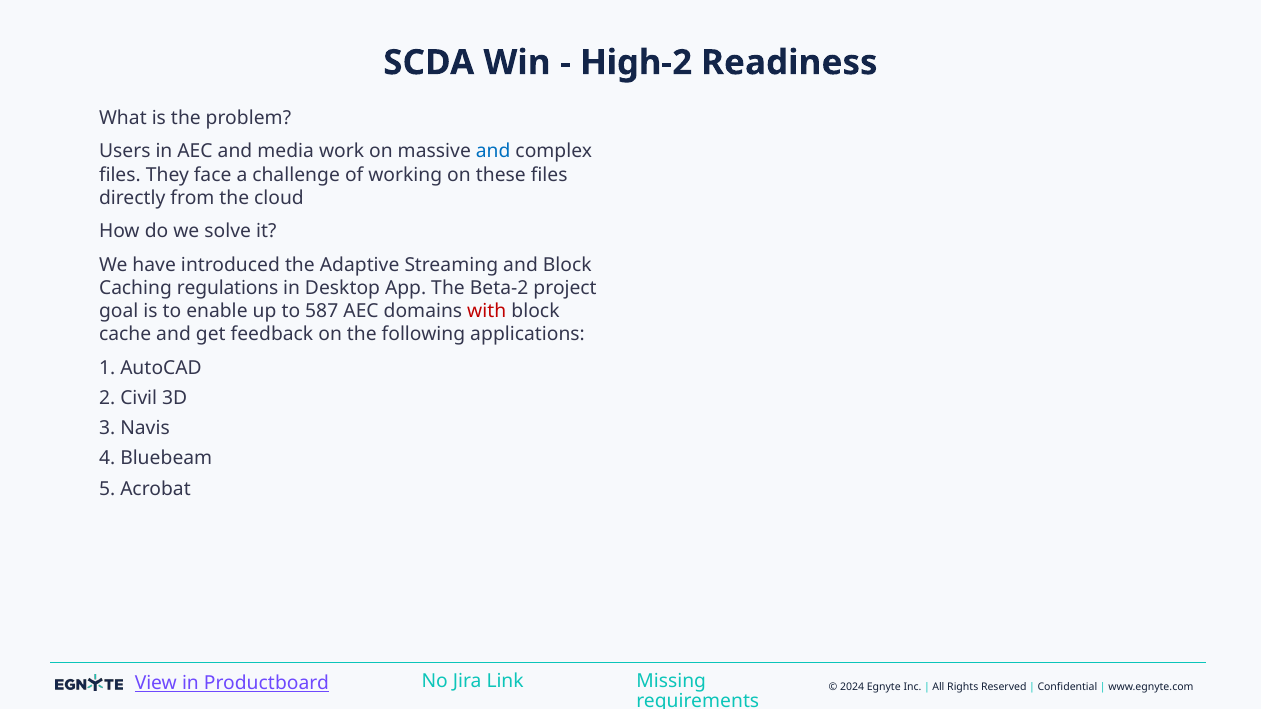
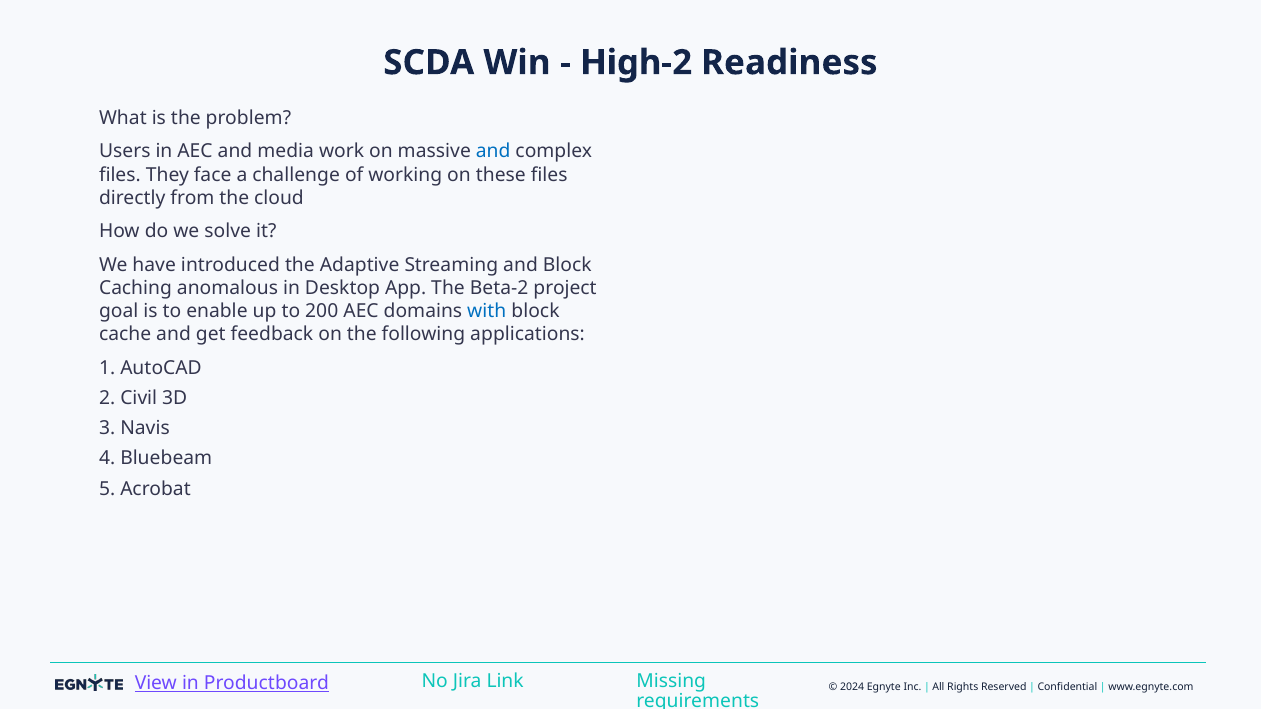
regulations: regulations -> anomalous (228, 288)
587: 587 -> 200 (322, 312)
with colour: red -> blue (487, 312)
